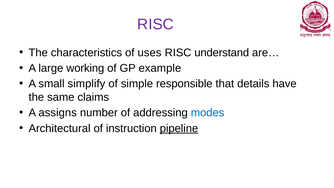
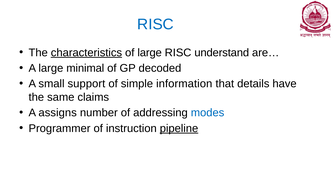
RISC colour: purple -> blue (156, 24)
characteristics underline: none -> present (86, 53)
of uses: uses -> large (150, 53)
working: working -> minimal (85, 68)
example: example -> decoded (160, 68)
simplify: simplify -> support (86, 84)
responsible: responsible -> information (184, 84)
Architectural: Architectural -> Programmer (60, 128)
